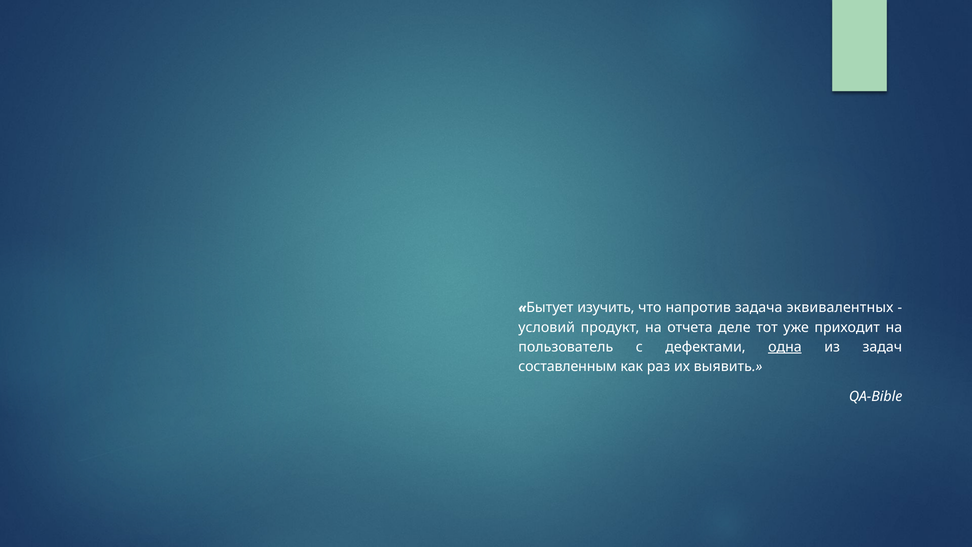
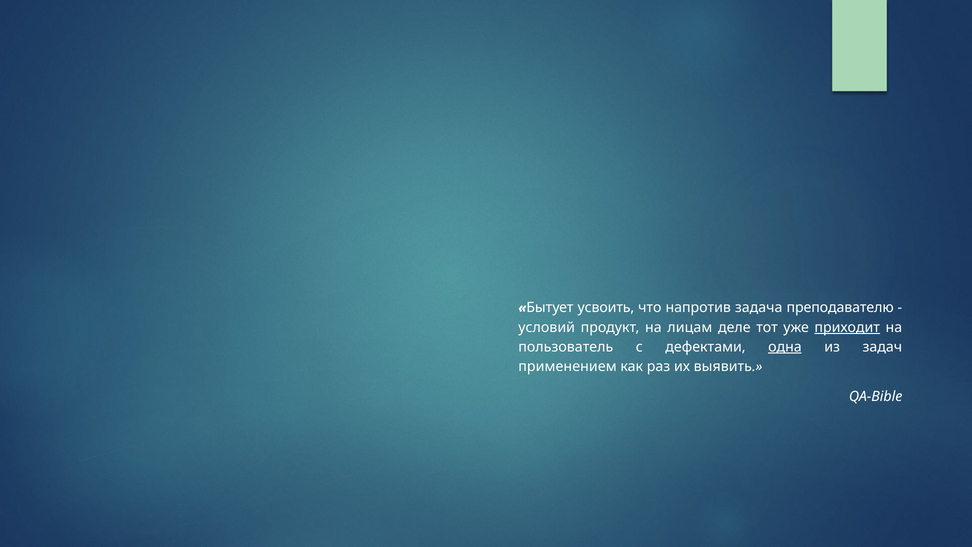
изучить: изучить -> усвоить (606, 308)
эквивалентных: эквивалентных -> преподавателю (840, 308)
отчета: отчета -> лицам (690, 327)
приходит underline: none -> present (847, 327)
составленным: составленным -> применением (567, 366)
